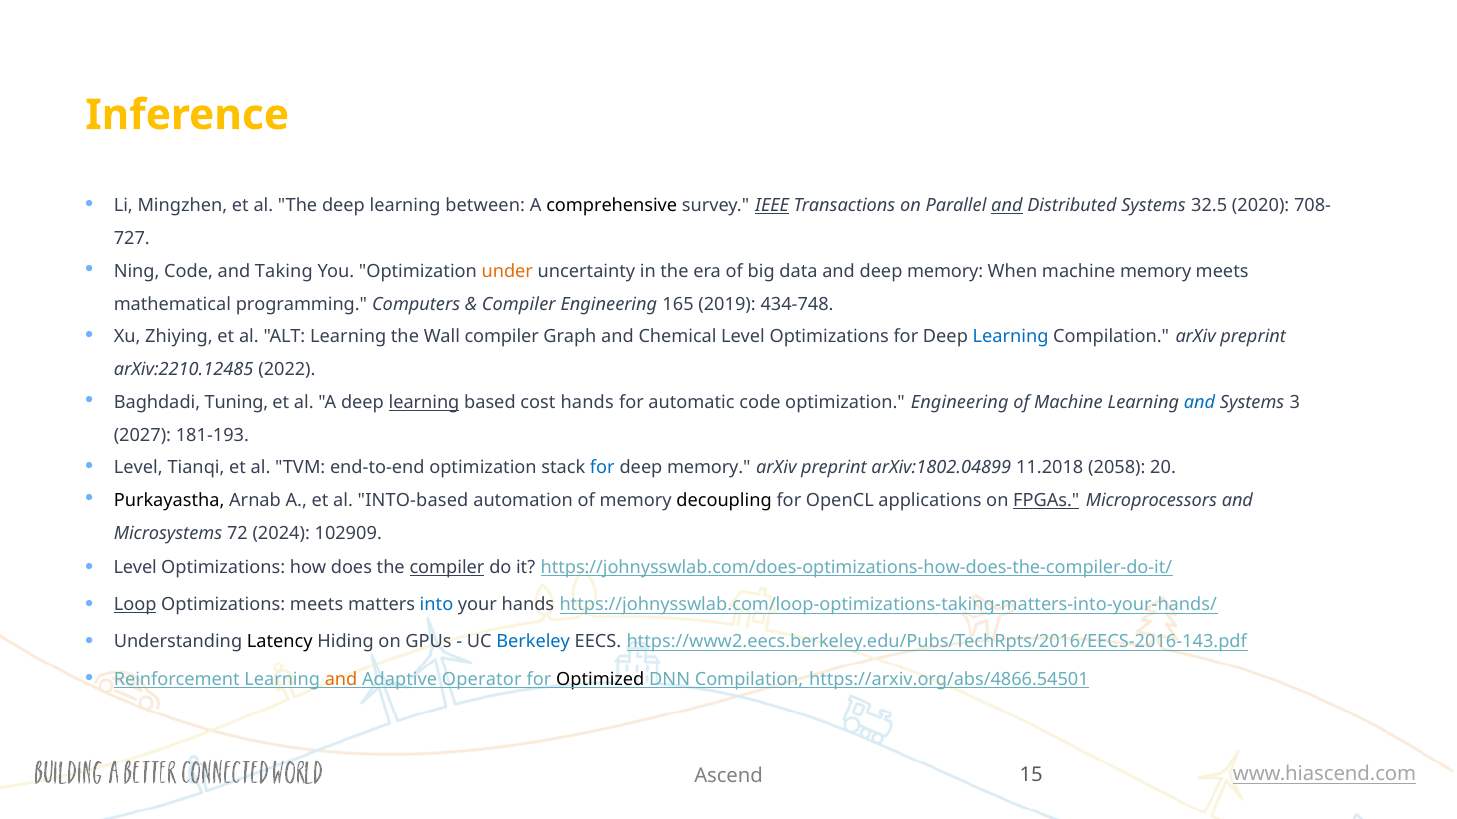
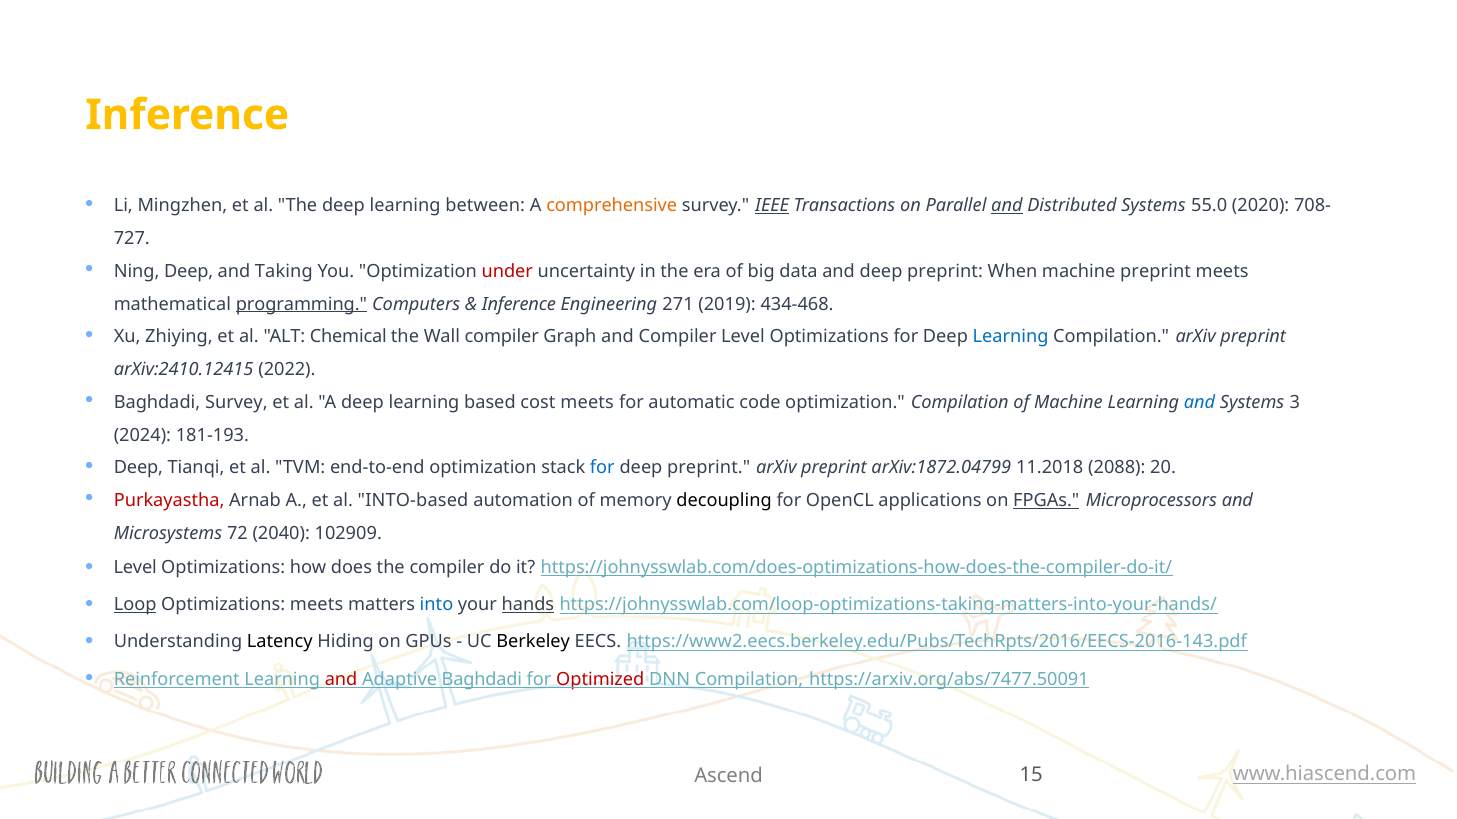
comprehensive colour: black -> orange (612, 206)
32.5: 32.5 -> 55.0 (1209, 206)
Ning Code: Code -> Deep (189, 271)
under colour: orange -> red (507, 271)
and deep memory: memory -> preprint (945, 271)
machine memory: memory -> preprint (1156, 271)
programming underline: none -> present (301, 304)
Compiler: Compiler -> Inference (519, 304)
165: 165 -> 271 (678, 304)
434-748: 434-748 -> 434-468 (797, 304)
ALT Learning: Learning -> Chemical (348, 337)
and Chemical: Chemical -> Compiler (678, 337)
arXiv:2210.12485: arXiv:2210.12485 -> arXiv:2410.12415 (184, 370)
Baghdadi Tuning: Tuning -> Survey (236, 402)
learning underline: present -> none (424, 402)
cost hands: hands -> meets (587, 402)
optimization Engineering: Engineering -> Compilation (960, 402)
2027: 2027 -> 2024 (142, 435)
Level: Level -> Deep (138, 468)
memory: memory -> preprint (709, 468)
arXiv:1802.04899: arXiv:1802.04899 -> arXiv:1872.04799 (941, 468)
2058: 2058 -> 2088 (1117, 468)
Purkayastha colour: black -> red (169, 501)
2024: 2024 -> 2040 (281, 534)
compiler underline: present -> none (447, 568)
hands underline: none -> present (528, 605)
Berkeley colour: blue -> black (533, 642)
and colour: orange -> red (341, 679)
Adaptive Operator: Operator -> Baghdadi (482, 679)
Optimized colour: black -> red (600, 679)
https://arxiv.org/abs/4866.54501: https://arxiv.org/abs/4866.54501 -> https://arxiv.org/abs/7477.50091 (949, 679)
